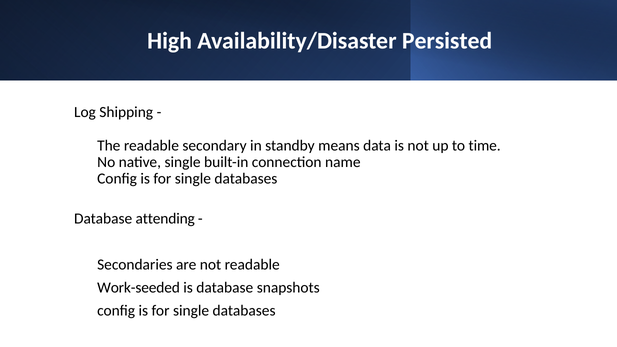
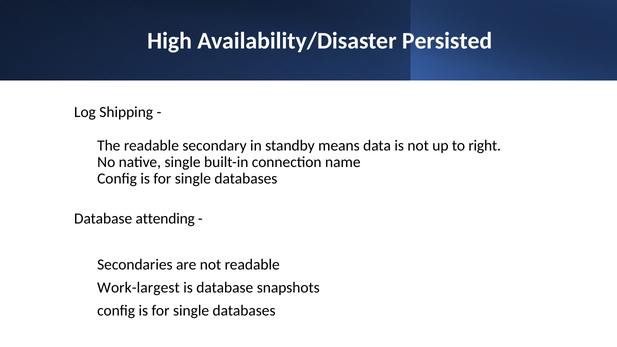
time: time -> right (485, 146)
Work-seeded: Work-seeded -> Work-largest (138, 288)
